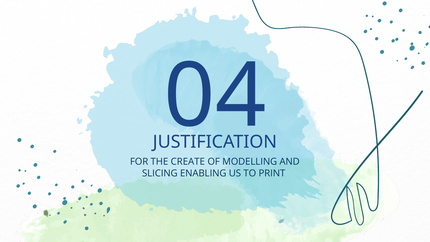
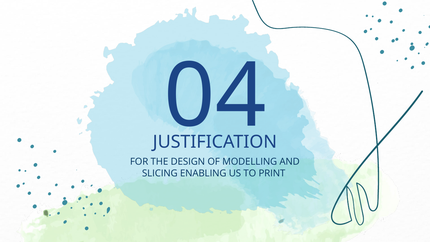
CREATE: CREATE -> DESIGN (188, 162)
